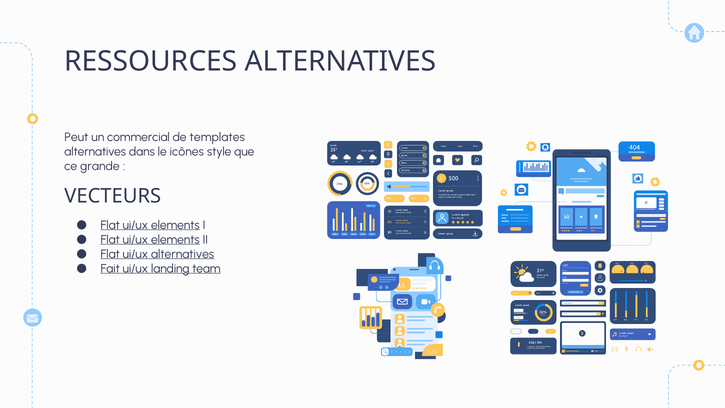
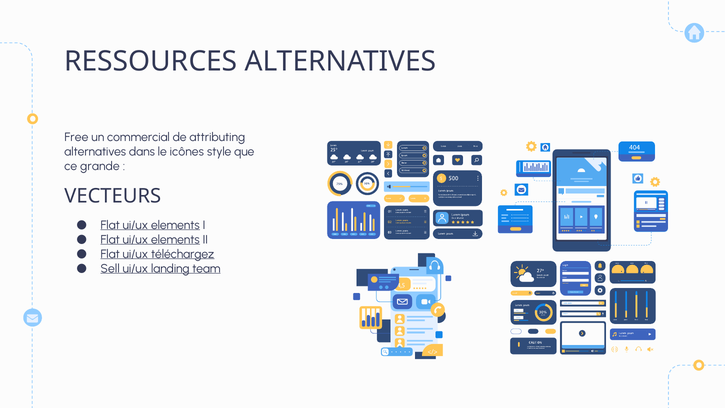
Peut: Peut -> Free (76, 137)
templates: templates -> attributing (217, 137)
ui/ux alternatives: alternatives -> téléchargez (183, 254)
Fait: Fait -> Sell (110, 268)
